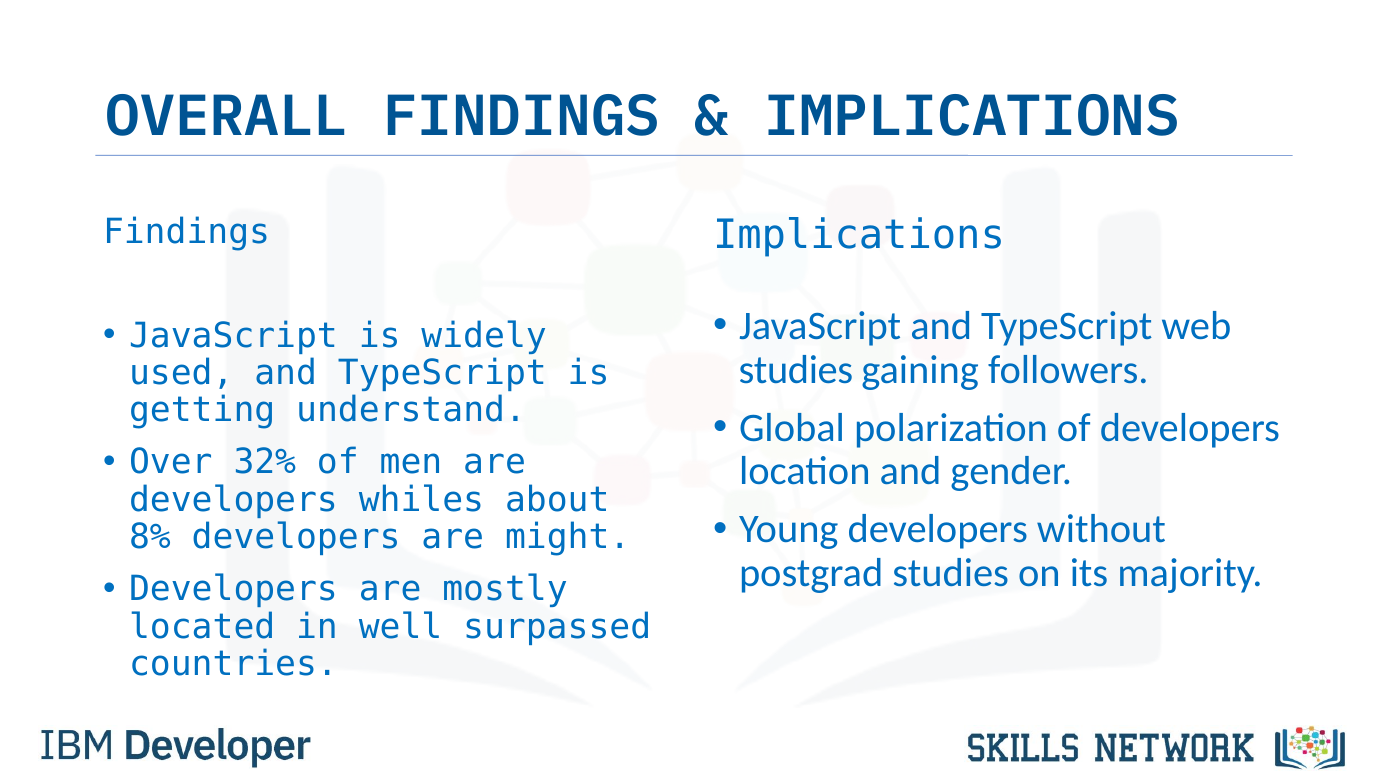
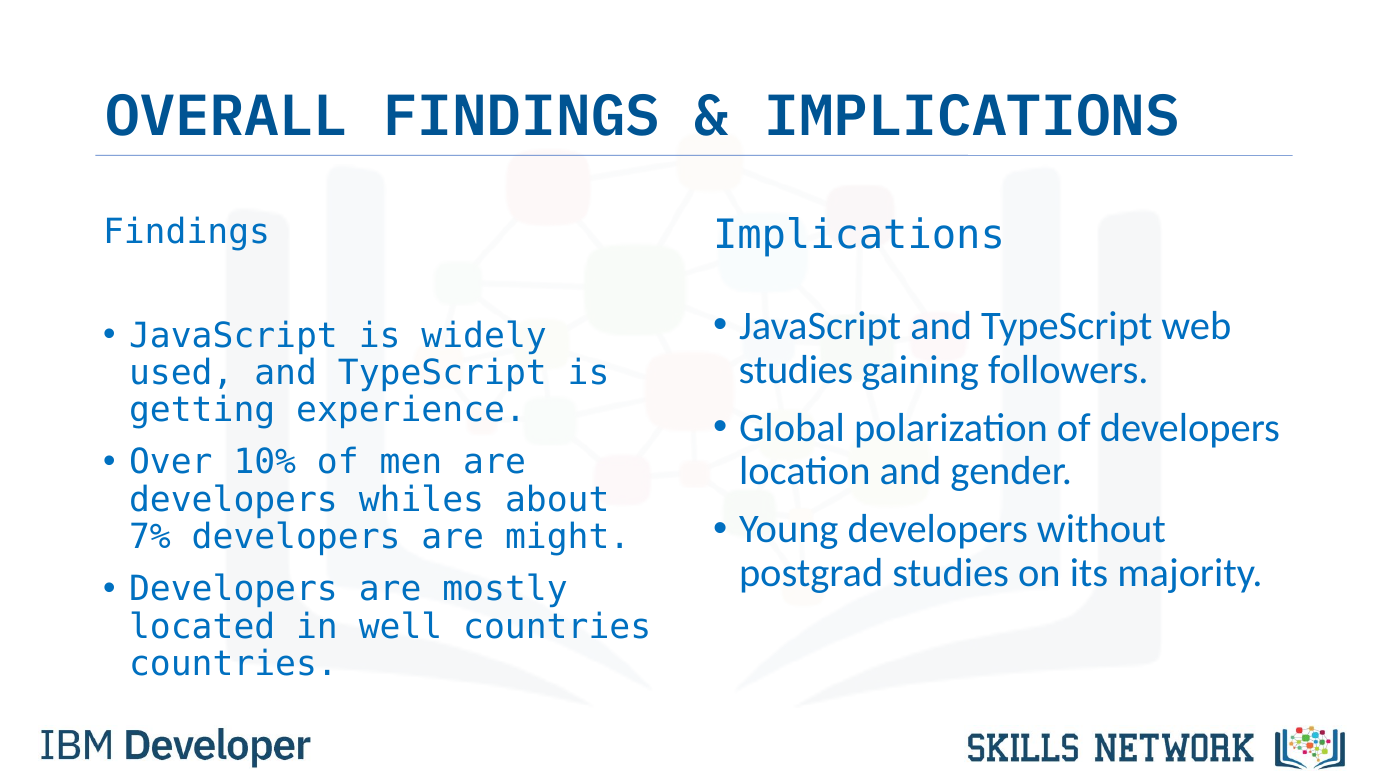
understand: understand -> experience (411, 410)
32%: 32% -> 10% (265, 462)
8%: 8% -> 7% (150, 537)
well surpassed: surpassed -> countries (557, 627)
